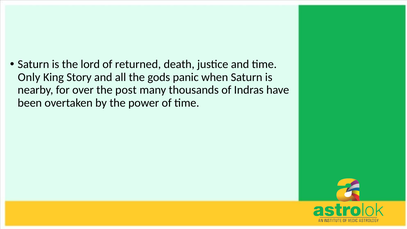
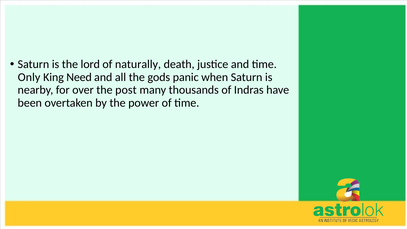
returned: returned -> naturally (138, 64)
Story: Story -> Need (79, 77)
